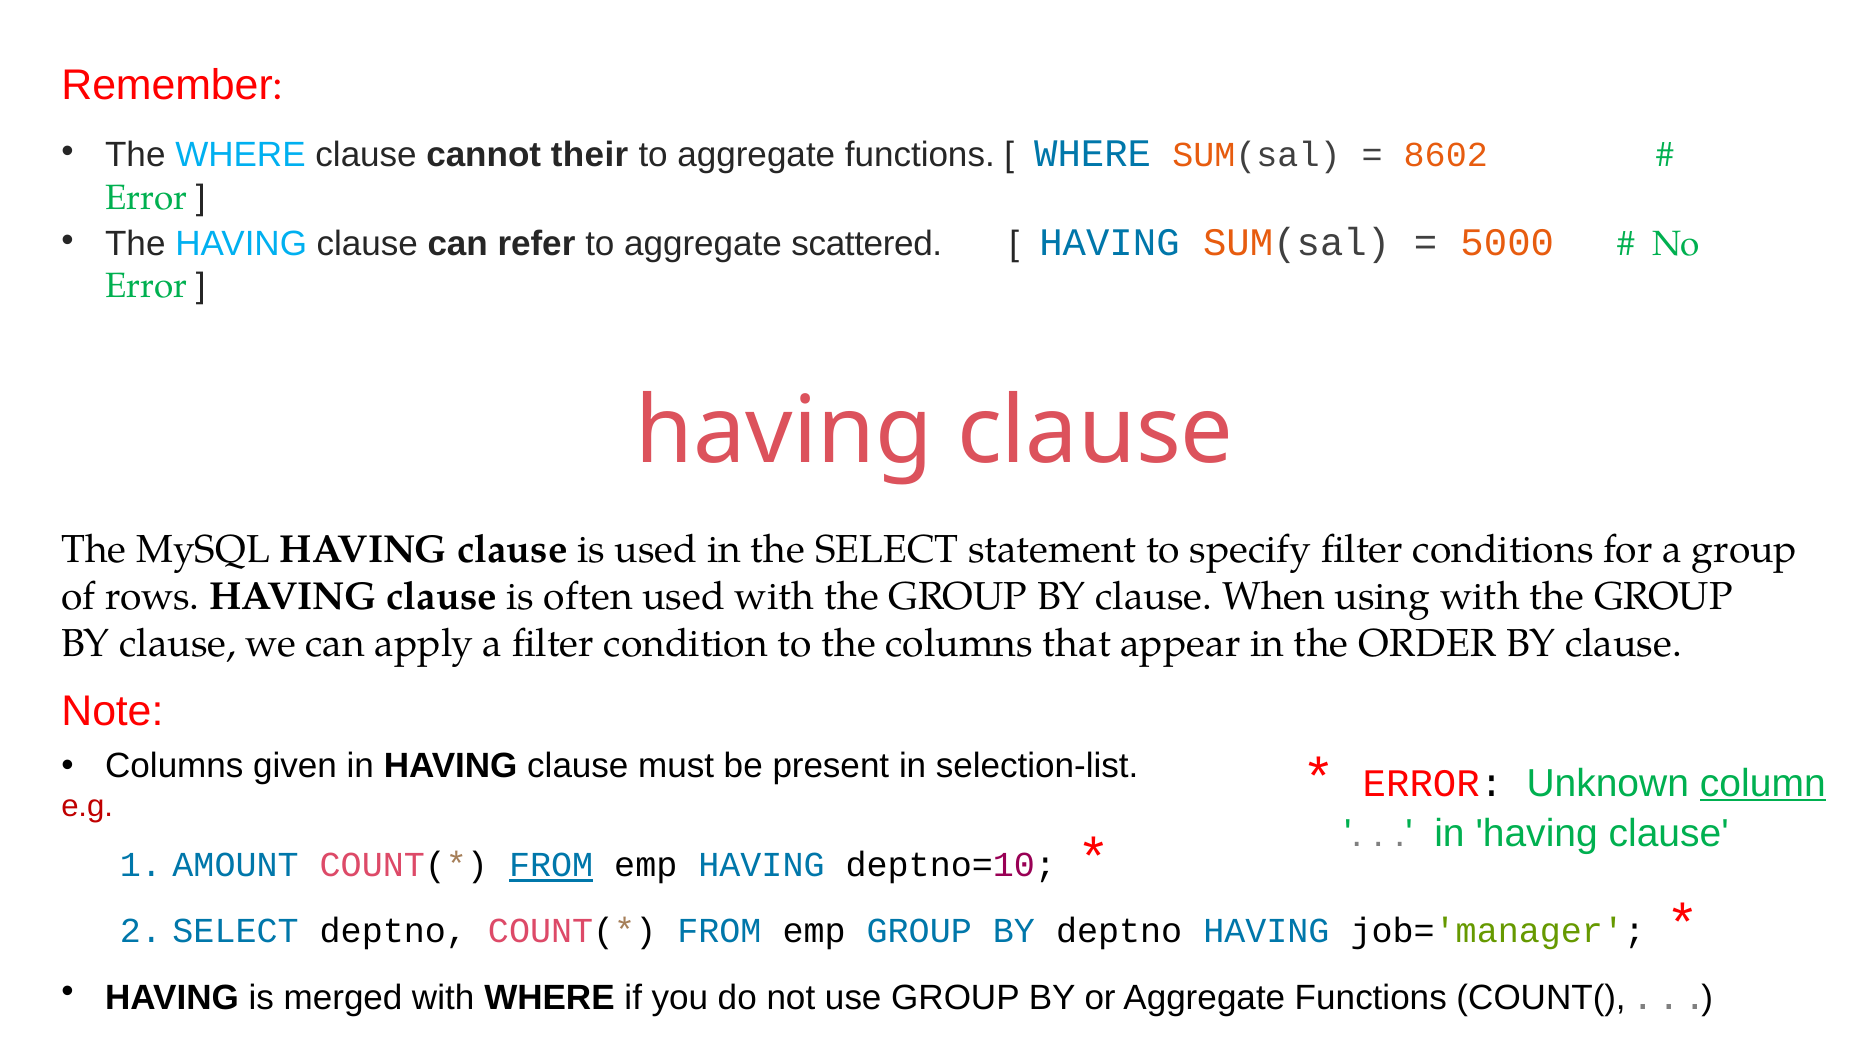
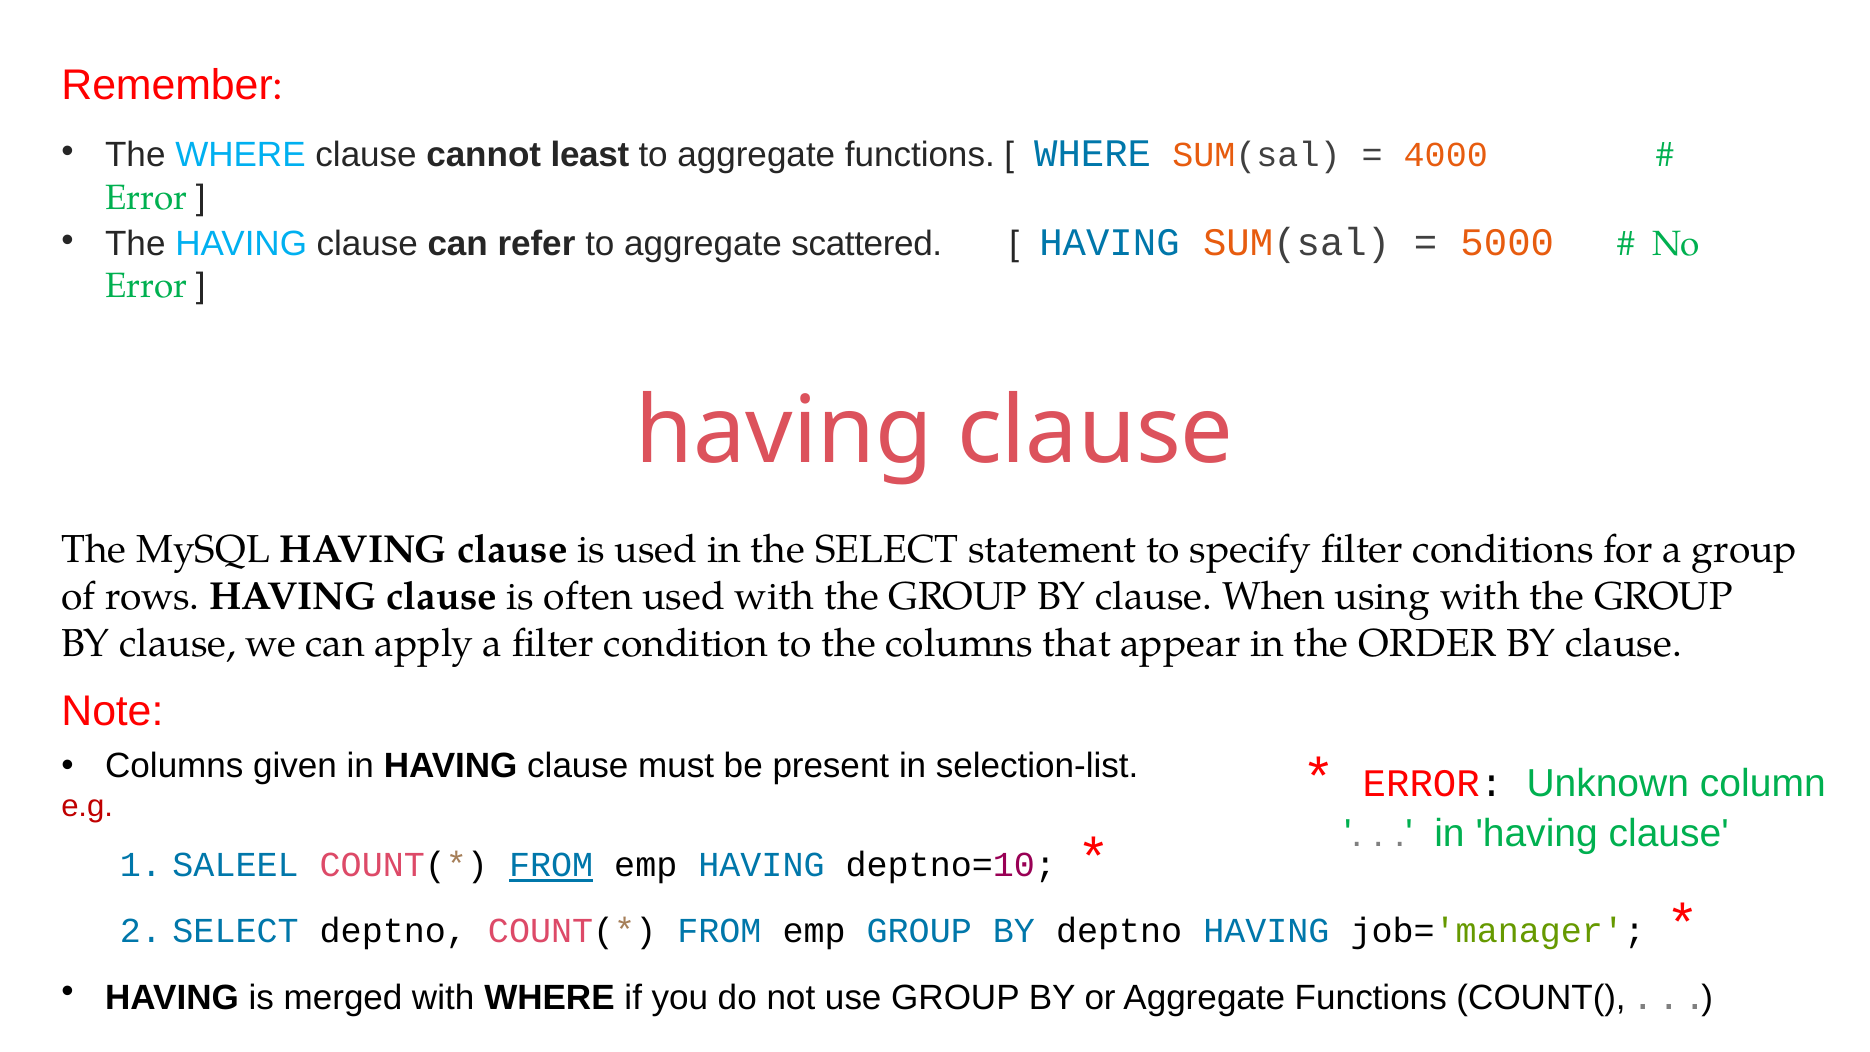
their: their -> least (590, 155)
8602: 8602 -> 4000 (1446, 155)
column underline: present -> none (1763, 783)
AMOUNT: AMOUNT -> SALEEL (236, 865)
